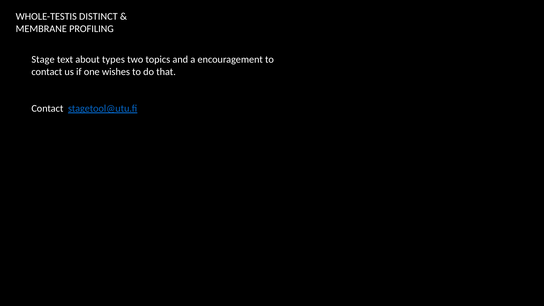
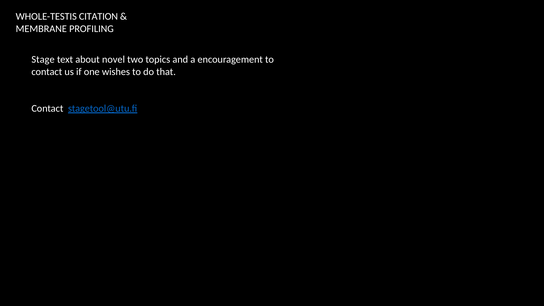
DISTINCT: DISTINCT -> CITATION (98, 16)
types: types -> novel (113, 59)
